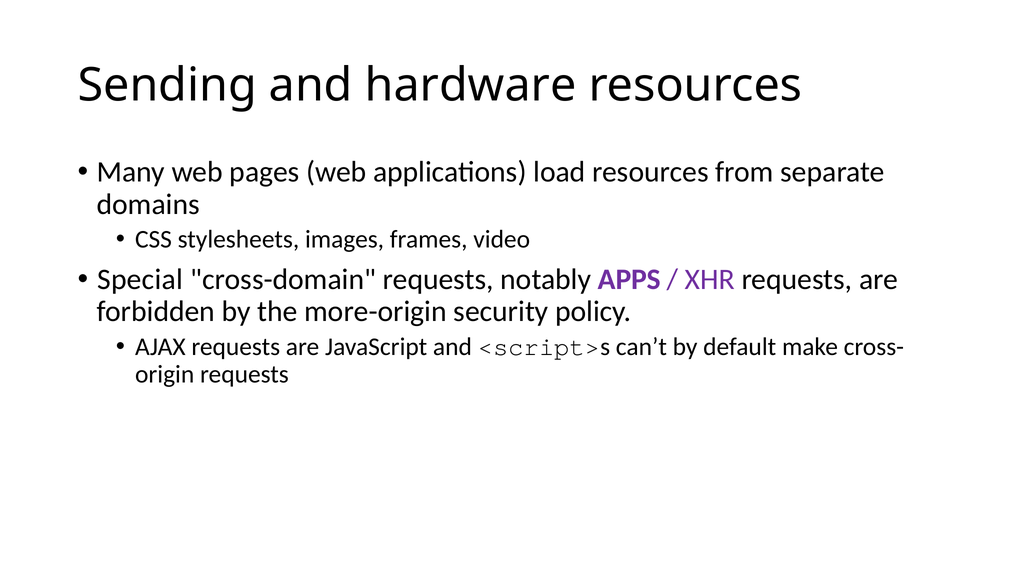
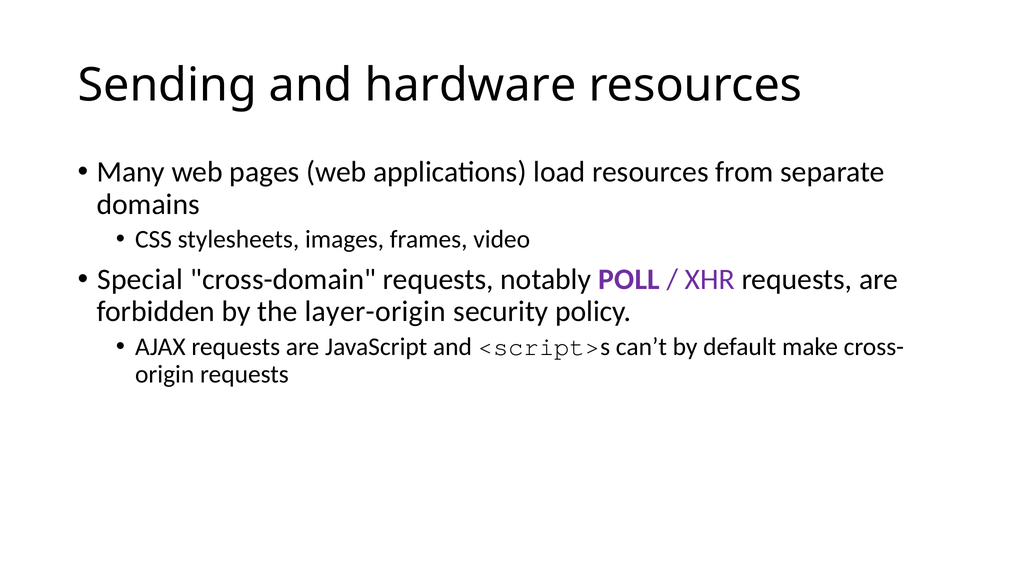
APPS: APPS -> POLL (629, 280)
more-origin: more-origin -> layer-origin (375, 312)
